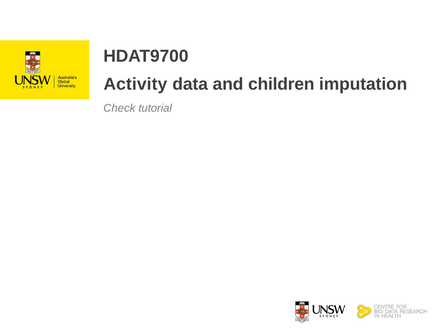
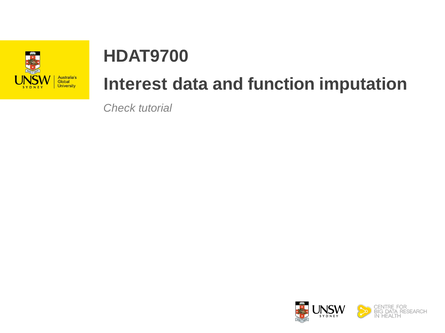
Activity: Activity -> Interest (135, 84)
children: children -> function (281, 84)
